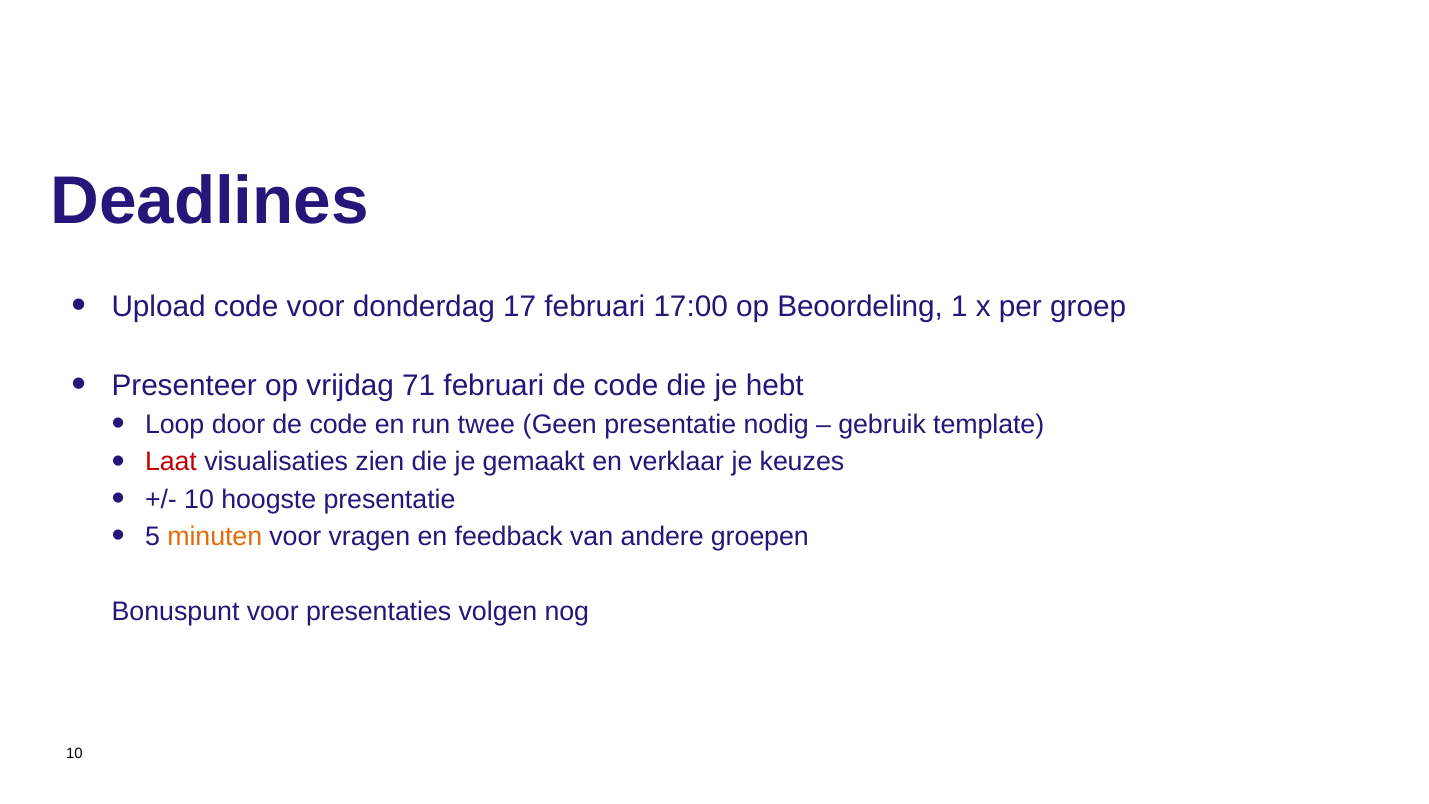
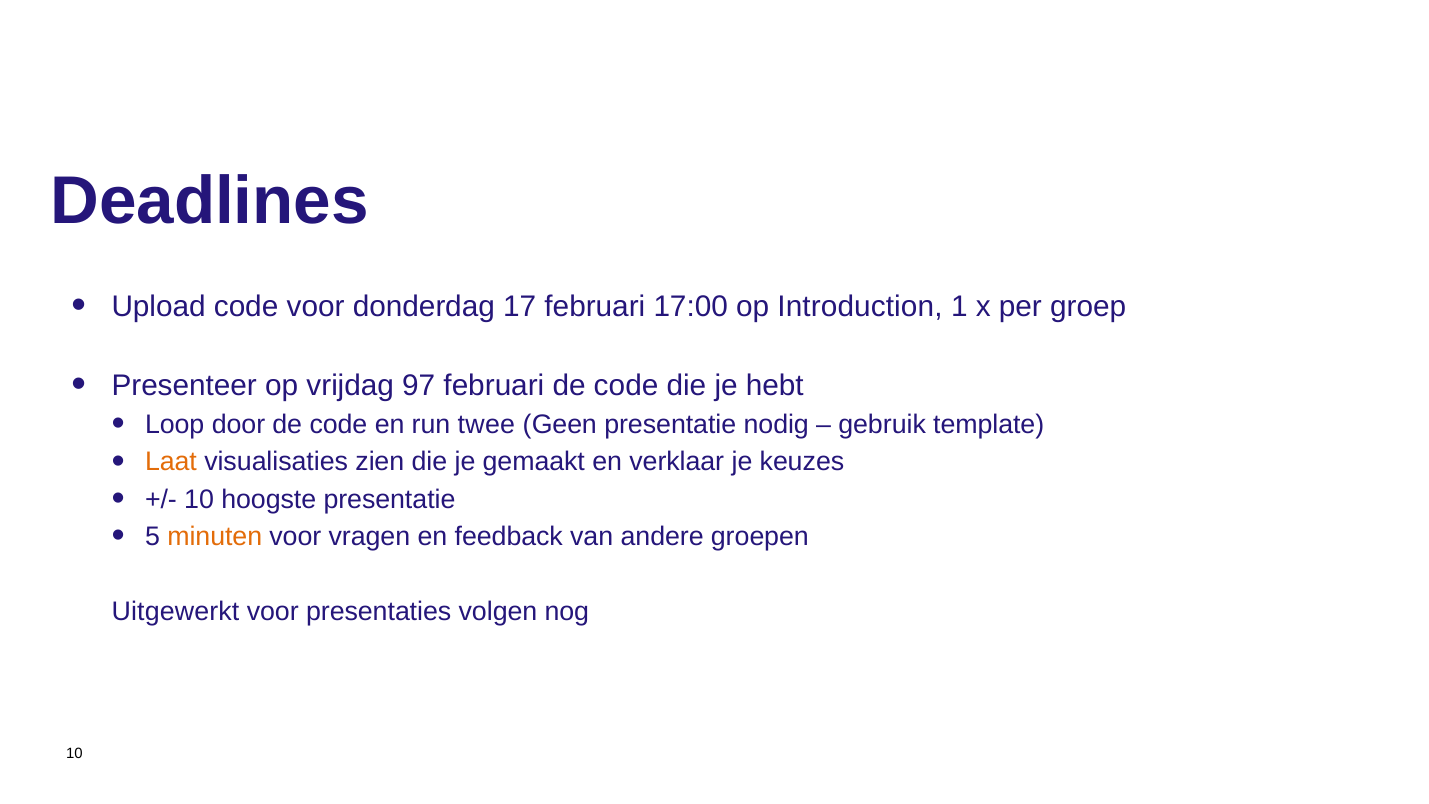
Beoordeling: Beoordeling -> Introduction (860, 306)
71: 71 -> 97 (419, 385)
Laat colour: red -> orange (171, 462)
Bonuspunt: Bonuspunt -> Uitgewerkt (175, 612)
